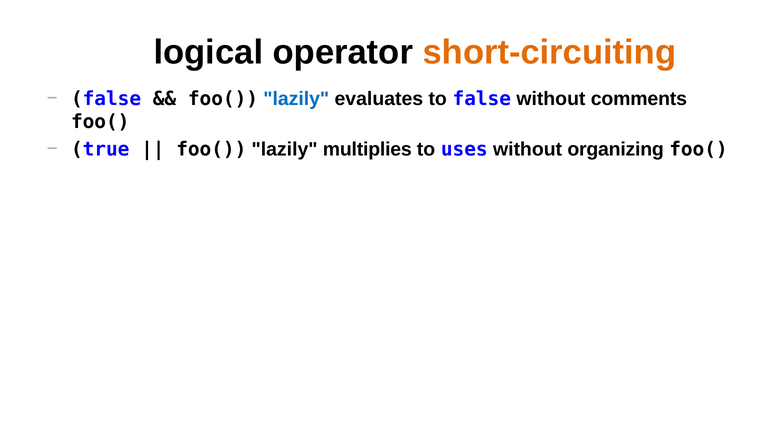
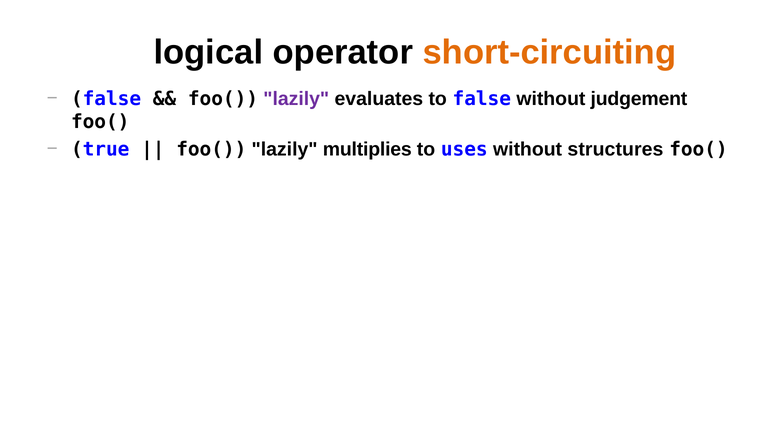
lazily colour: blue -> purple (296, 99)
comments: comments -> judgement (639, 99)
organizing: organizing -> structures (615, 149)
